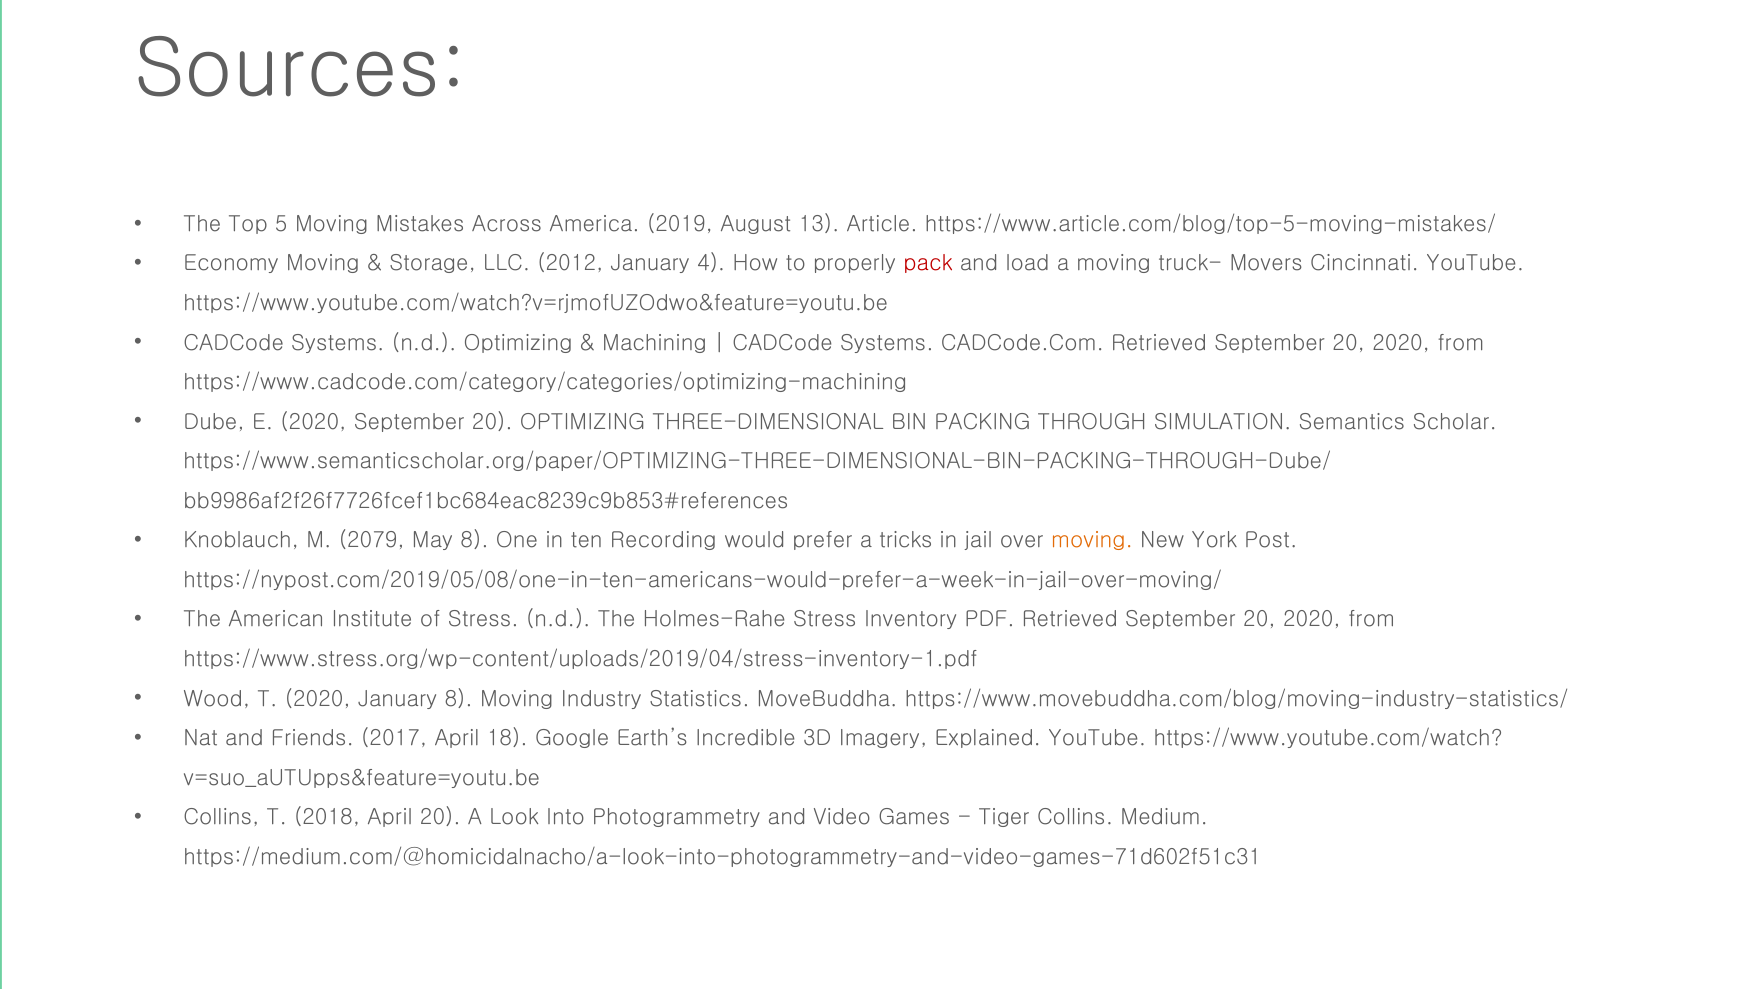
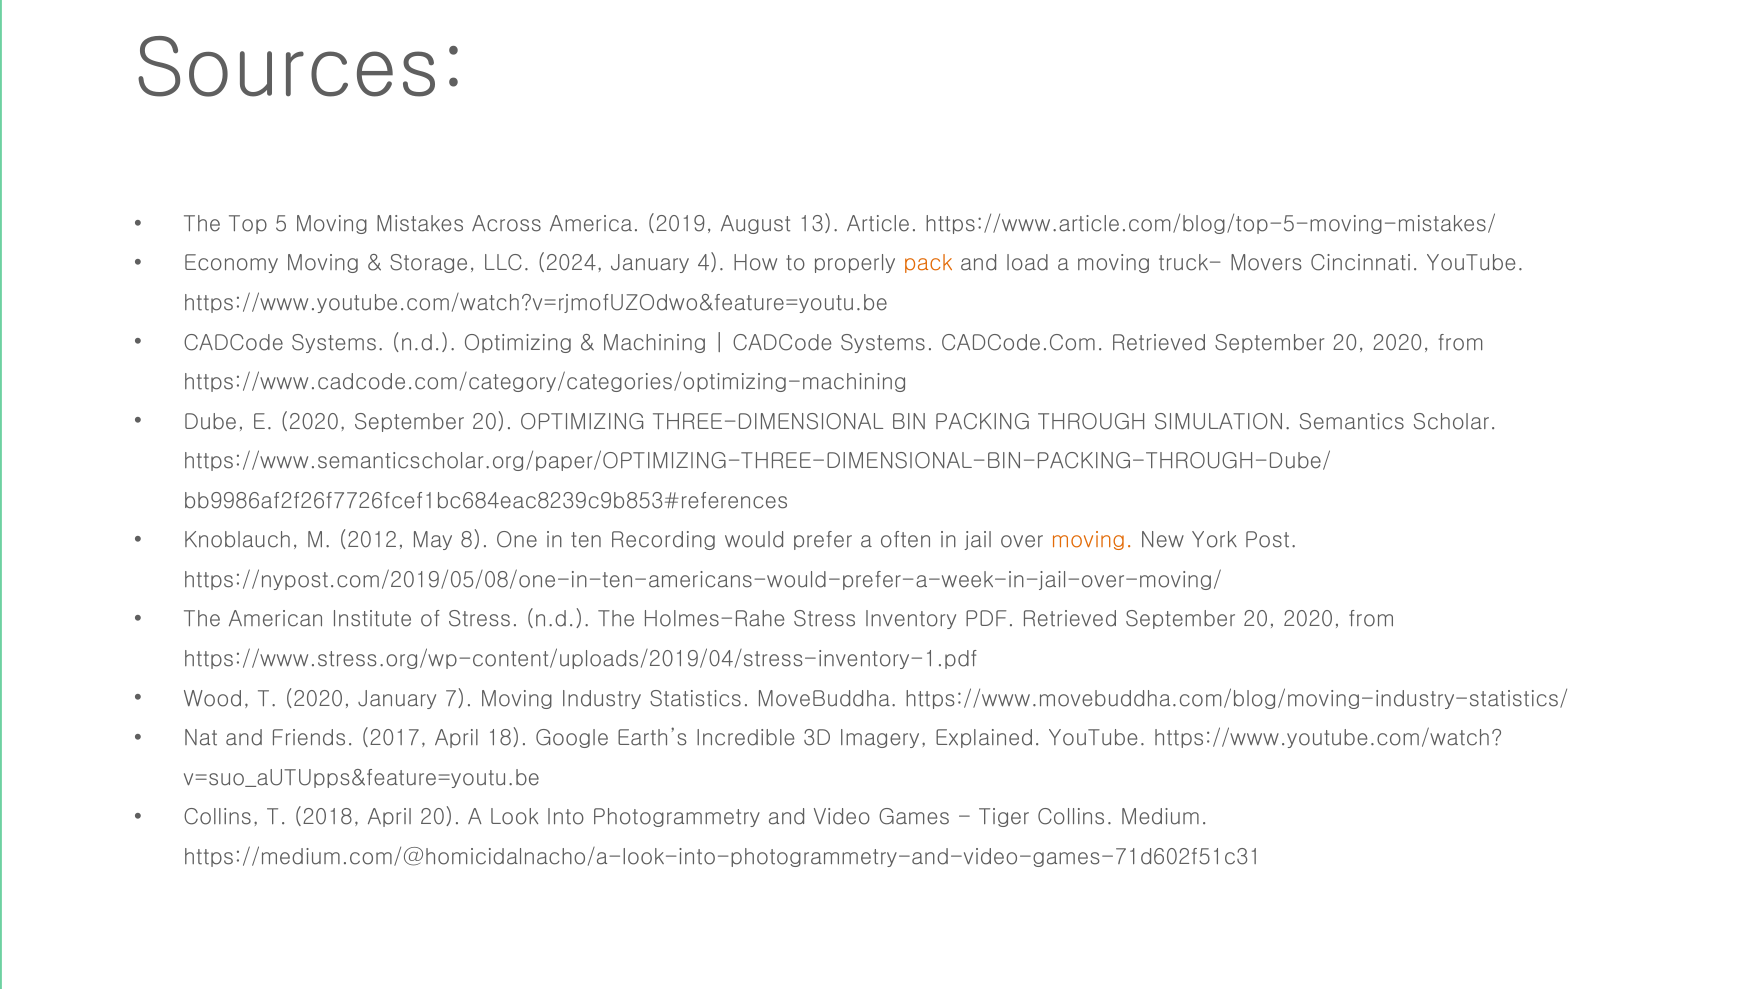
2012: 2012 -> 2024 (570, 264)
pack colour: red -> orange (928, 264)
2079: 2079 -> 2012 (372, 541)
tricks: tricks -> often (906, 541)
January 8: 8 -> 7 (459, 699)
